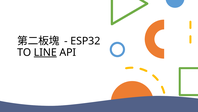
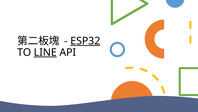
ESP32 underline: none -> present (85, 41)
